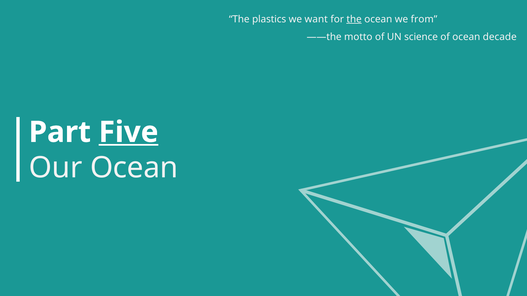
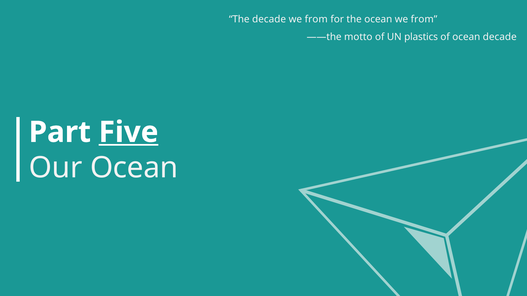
The plastics: plastics -> decade (269, 19)
want: want -> from (316, 19)
the underline: present -> none (354, 19)
science: science -> plastics (421, 37)
